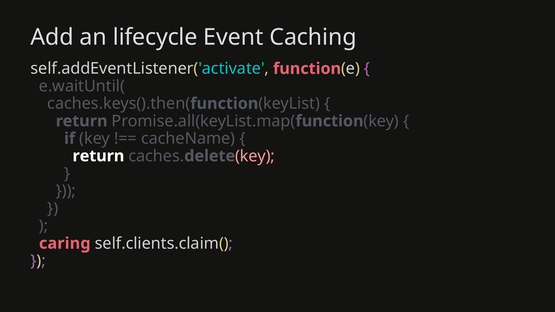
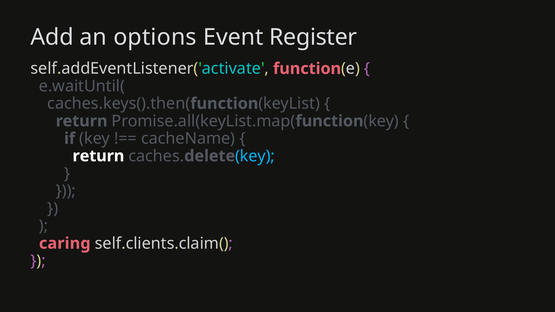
lifecycle: lifecycle -> options (155, 37)
Caching: Caching -> Register (313, 37)
key colour: pink -> light blue (255, 156)
